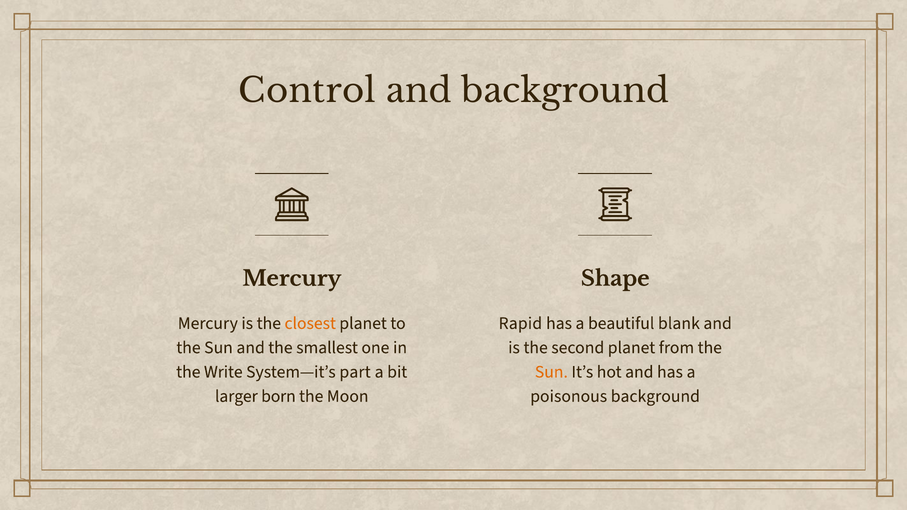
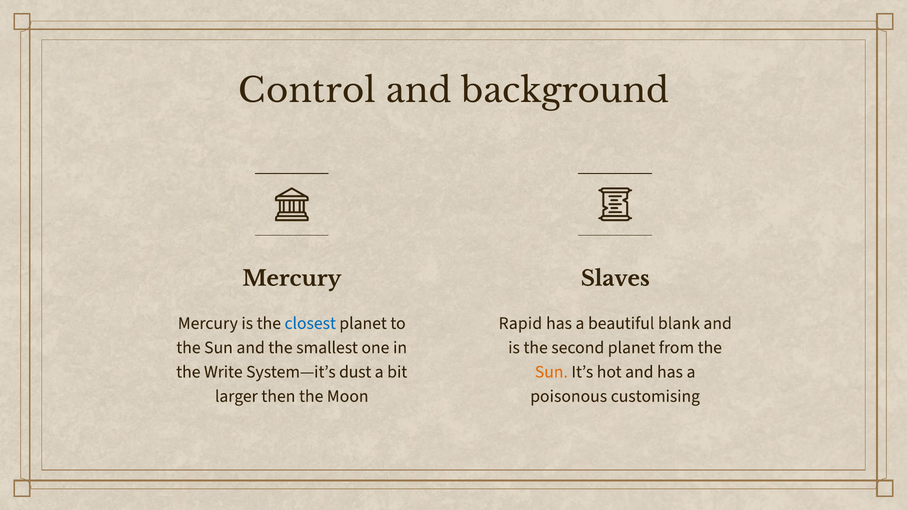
Shape: Shape -> Slaves (615, 279)
closest colour: orange -> blue (310, 323)
part: part -> dust (355, 372)
born: born -> then (278, 396)
poisonous background: background -> customising (655, 396)
